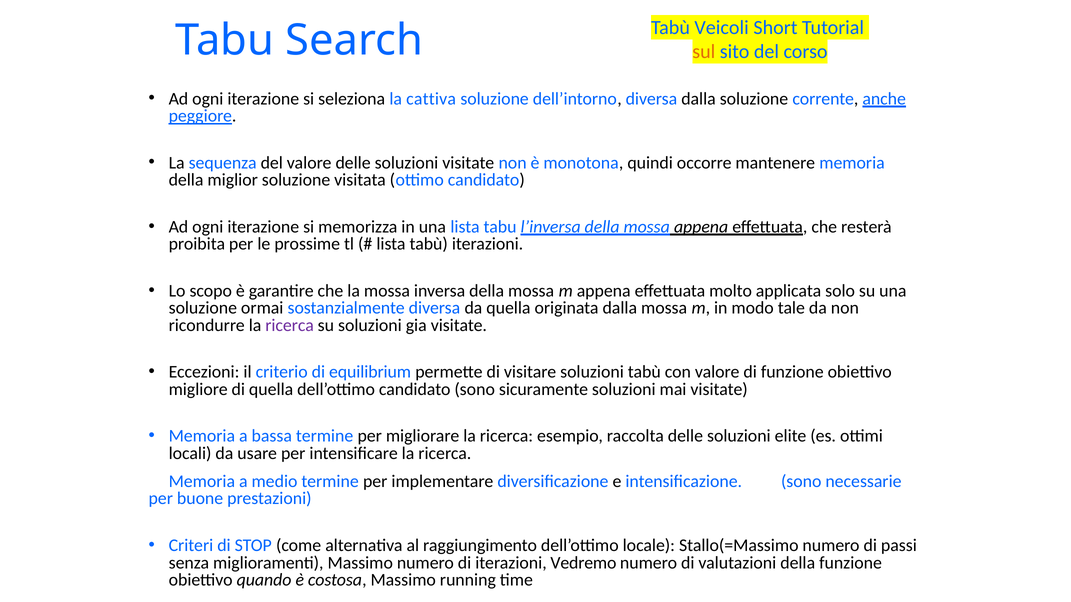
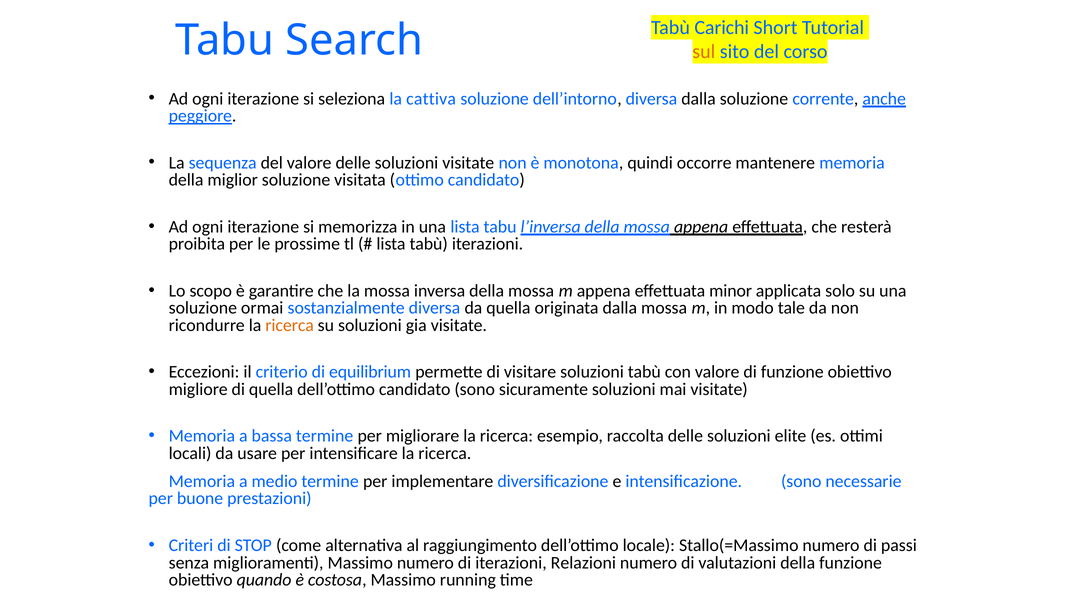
Veicoli: Veicoli -> Carichi (722, 28)
molto: molto -> minor (731, 291)
ricerca colour: purple -> orange (290, 325)
Vedremo: Vedremo -> Relazioni (583, 563)
